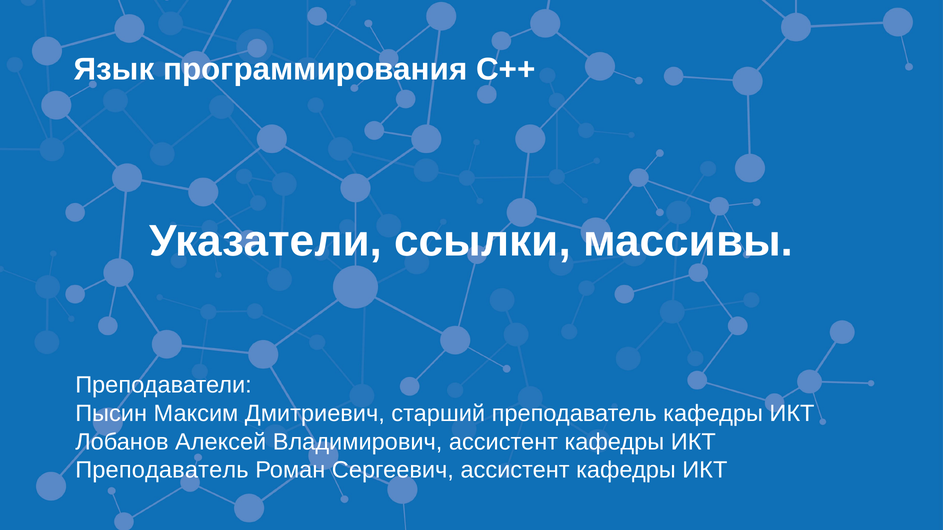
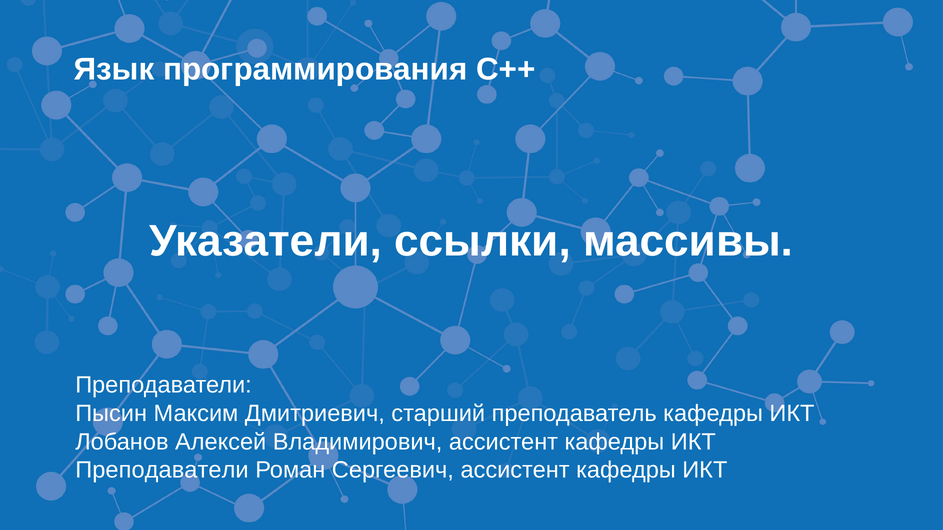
Преподаватель: Преподаватель -> Преподаватели (162, 470)
